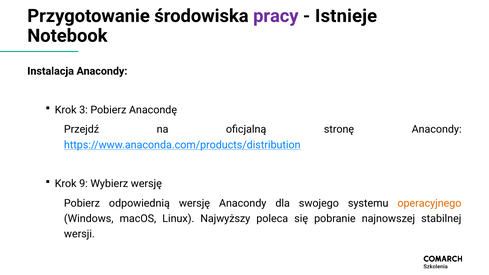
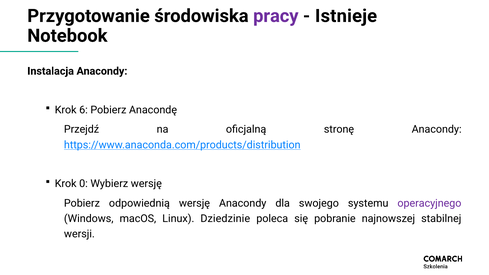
3: 3 -> 6 (83, 110)
9: 9 -> 0 (83, 184)
operacyjnego colour: orange -> purple (429, 203)
Najwyższy: Najwyższy -> Dziedzinie (225, 219)
